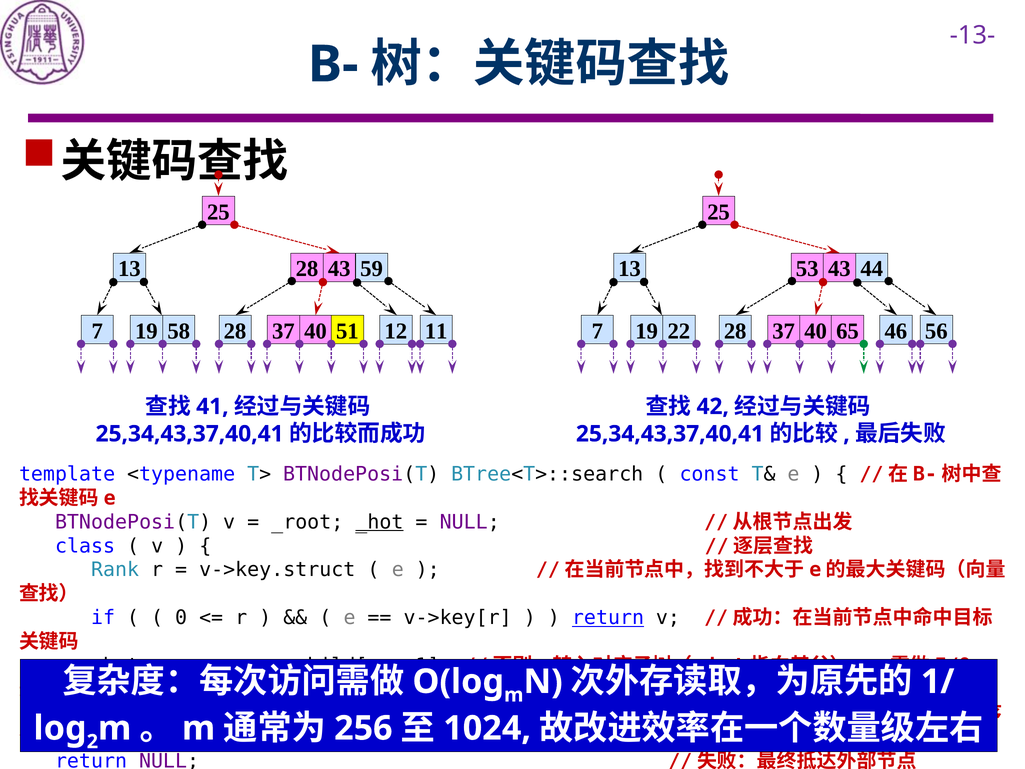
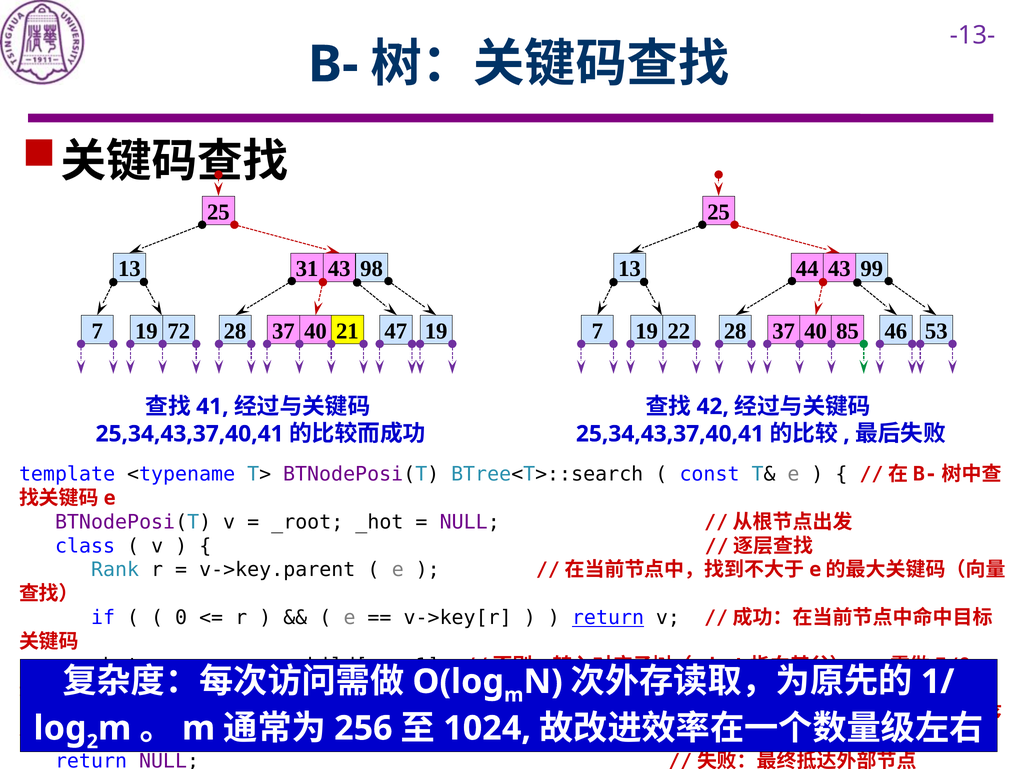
13 28: 28 -> 31 (307, 269)
59: 59 -> 98 (372, 269)
53: 53 -> 44 (807, 269)
44: 44 -> 99 (872, 269)
58: 58 -> 72 (179, 331)
51: 51 -> 21 (347, 331)
12: 12 -> 47 (396, 331)
28 11: 11 -> 19 (436, 331)
65: 65 -> 85 (848, 331)
56: 56 -> 53 (936, 331)
_hot underline: present -> none (379, 522)
v->key.struct: v->key.struct -> v->key.parent (277, 570)
